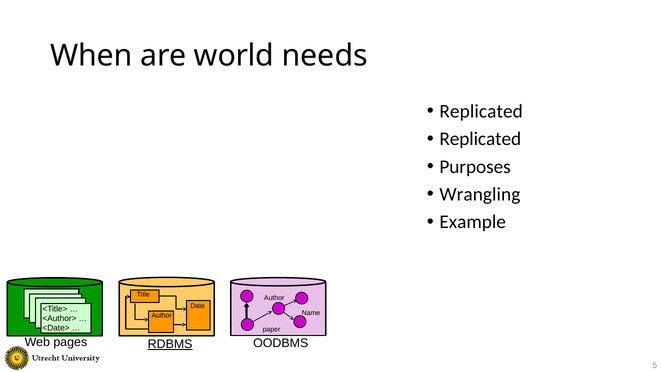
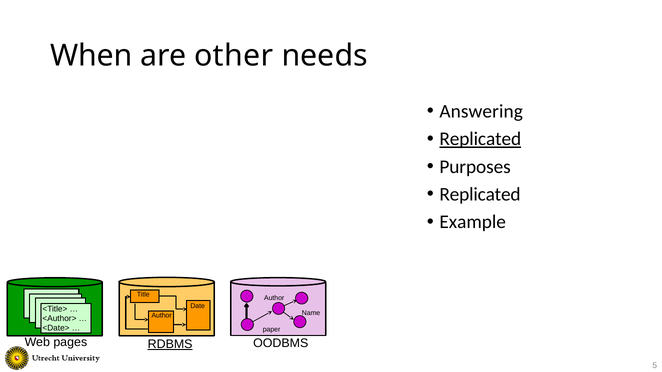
world: world -> other (234, 56)
Replicated: Replicated -> Answering (481, 111)
Replicated underline: none -> present (480, 139)
Wrangling: Wrangling -> Replicated (480, 195)
